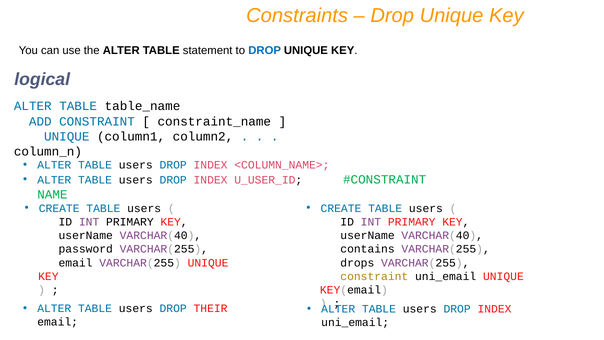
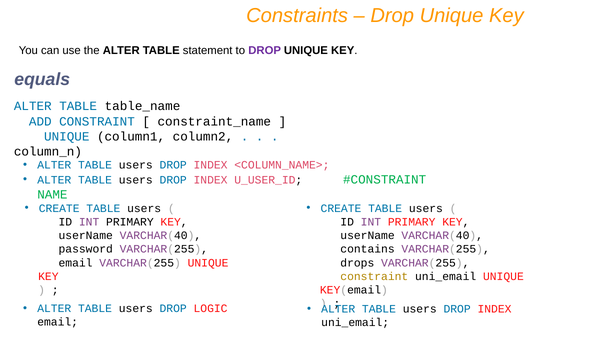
DROP colour: blue -> purple (265, 50)
logical: logical -> equals (42, 79)
THEIR: THEIR -> LOGIC (211, 308)
